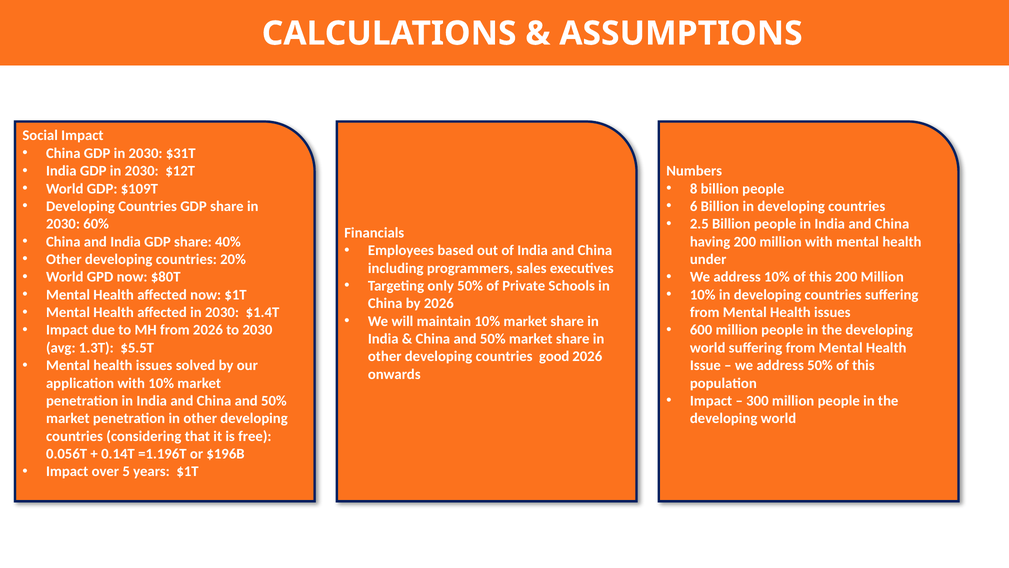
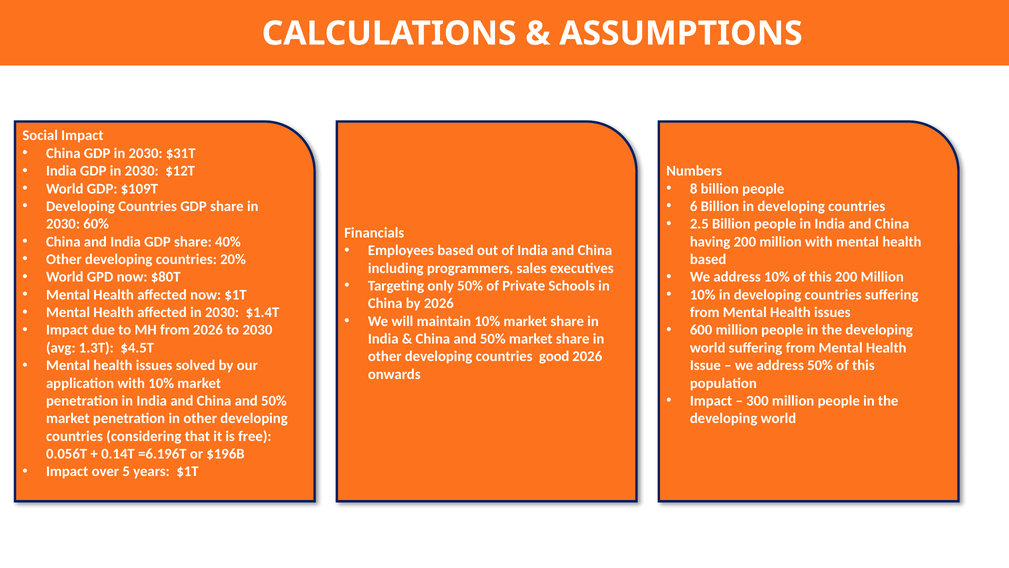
under: under -> based (708, 259)
$5.5T: $5.5T -> $4.5T (137, 348)
=1.196T: =1.196T -> =6.196T (162, 454)
